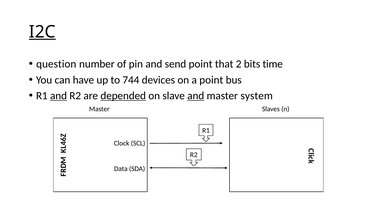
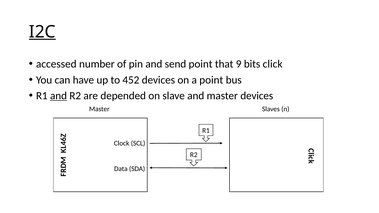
question: question -> accessed (56, 64)
2: 2 -> 9 (239, 64)
time: time -> click (273, 64)
744: 744 -> 452 (131, 80)
depended underline: present -> none (123, 96)
and underline: present -> none (196, 96)
master system: system -> devices (257, 96)
